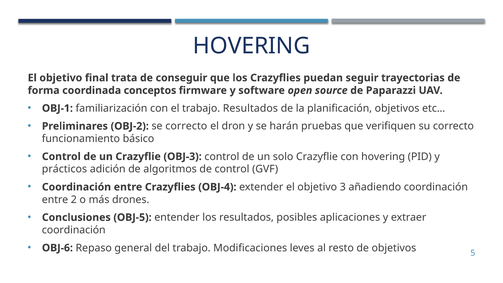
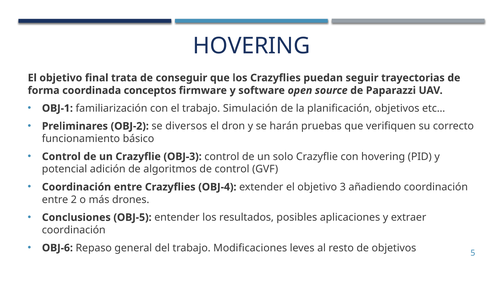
trabajo Resultados: Resultados -> Simulación (250, 108)
se correcto: correcto -> diversos (186, 126)
prácticos: prácticos -> potencial (65, 169)
